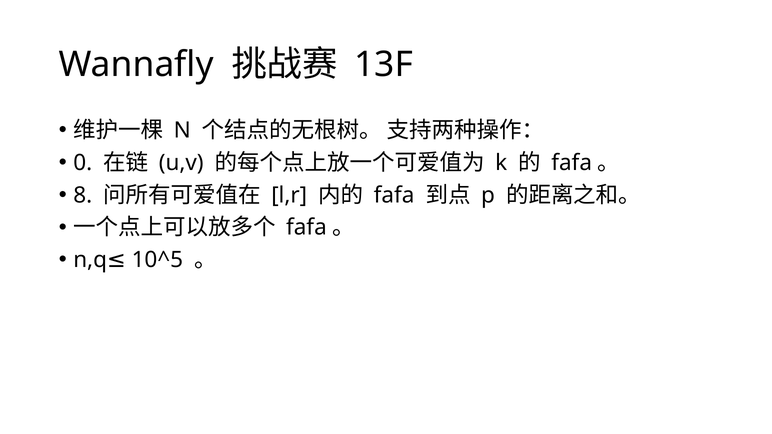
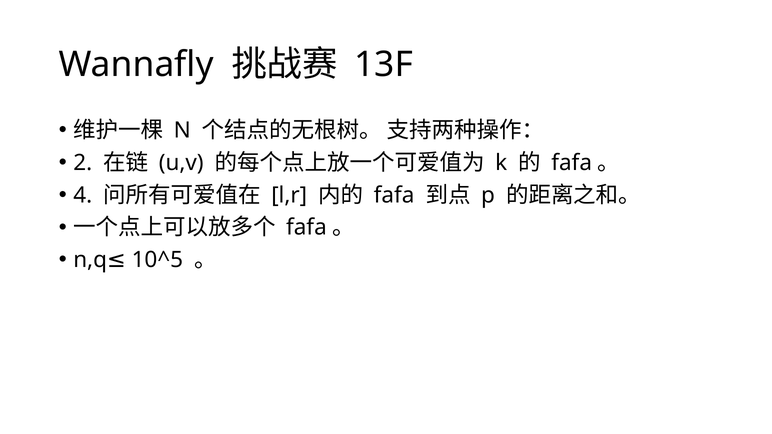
0: 0 -> 2 (83, 163)
8: 8 -> 4 (83, 195)
